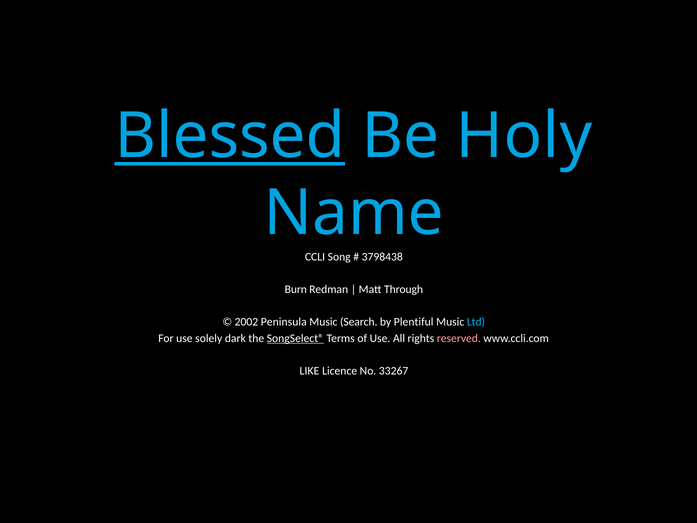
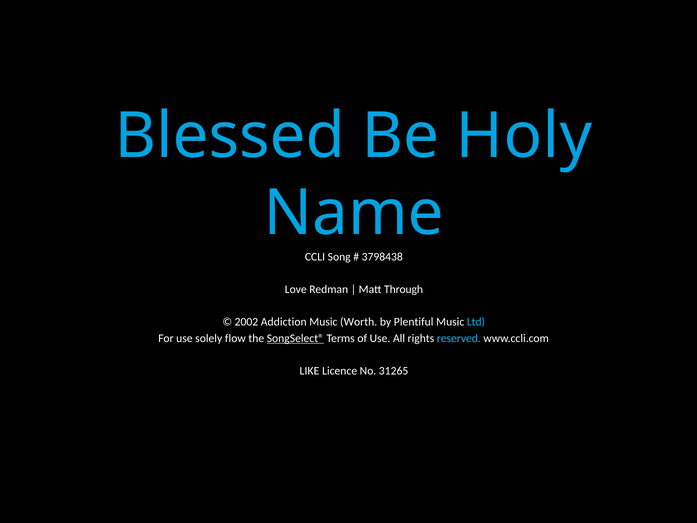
Blessed underline: present -> none (230, 136)
Burn: Burn -> Love (296, 289)
Peninsula: Peninsula -> Addiction (284, 322)
Search: Search -> Worth (359, 322)
dark: dark -> flow (235, 338)
reserved colour: pink -> light blue (459, 338)
33267: 33267 -> 31265 (394, 371)
